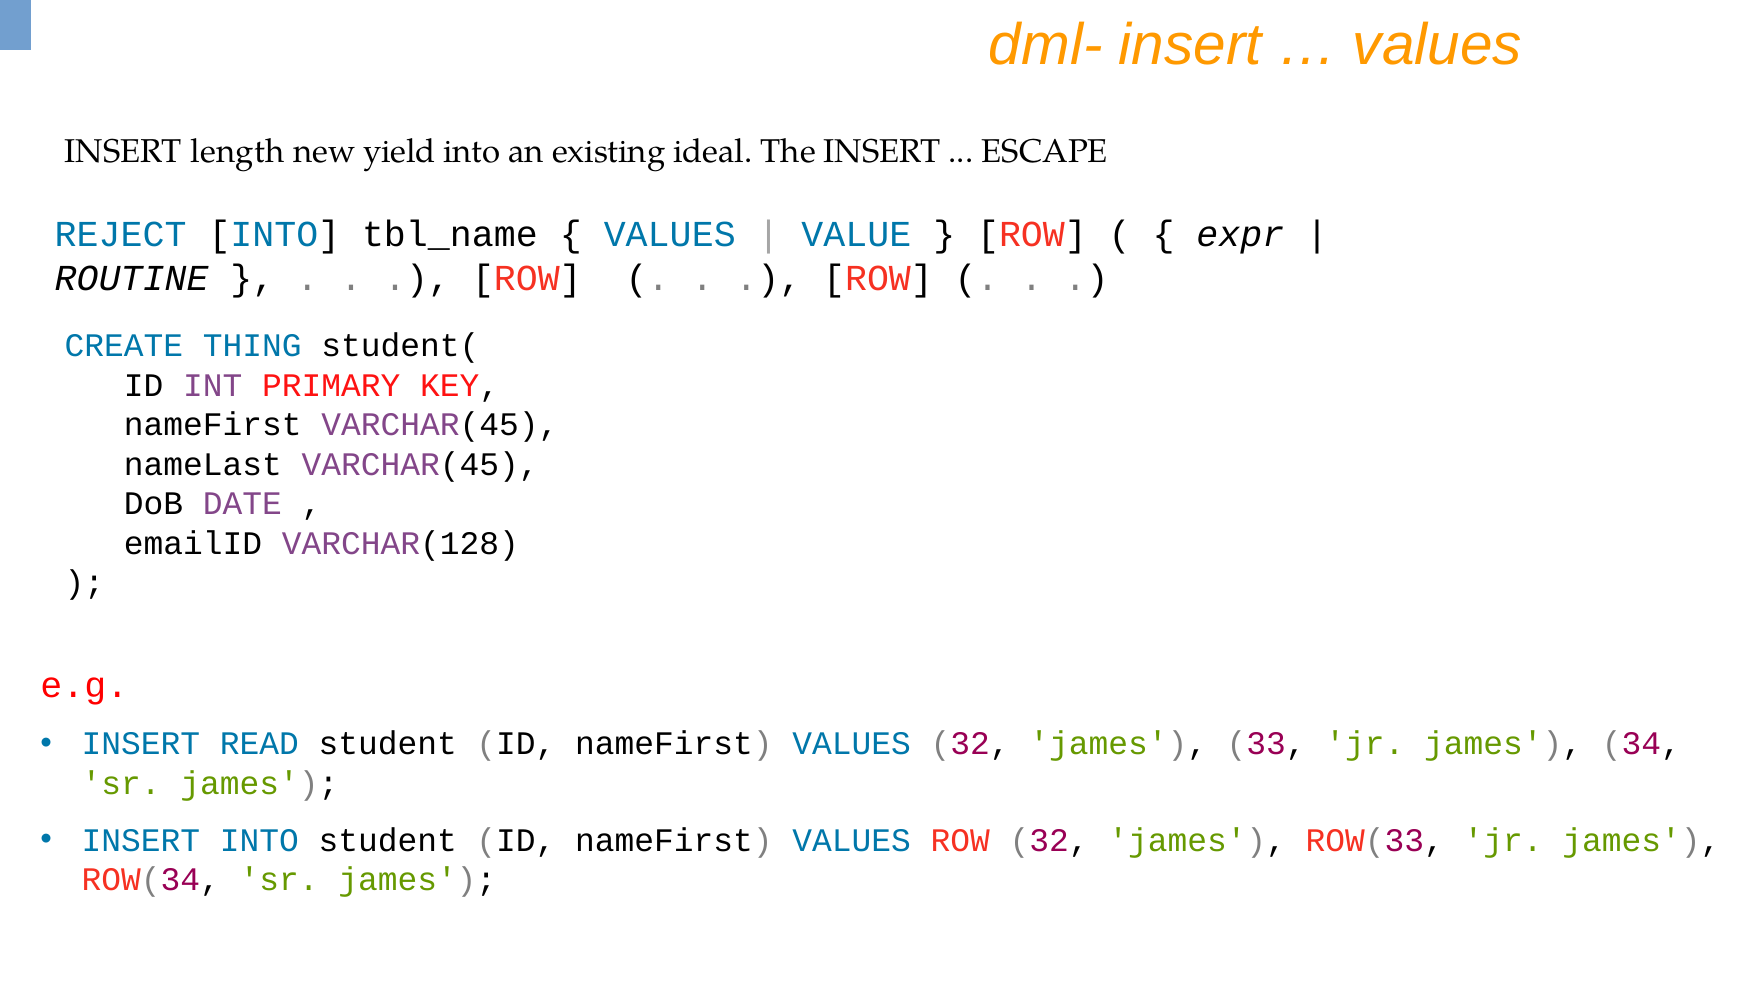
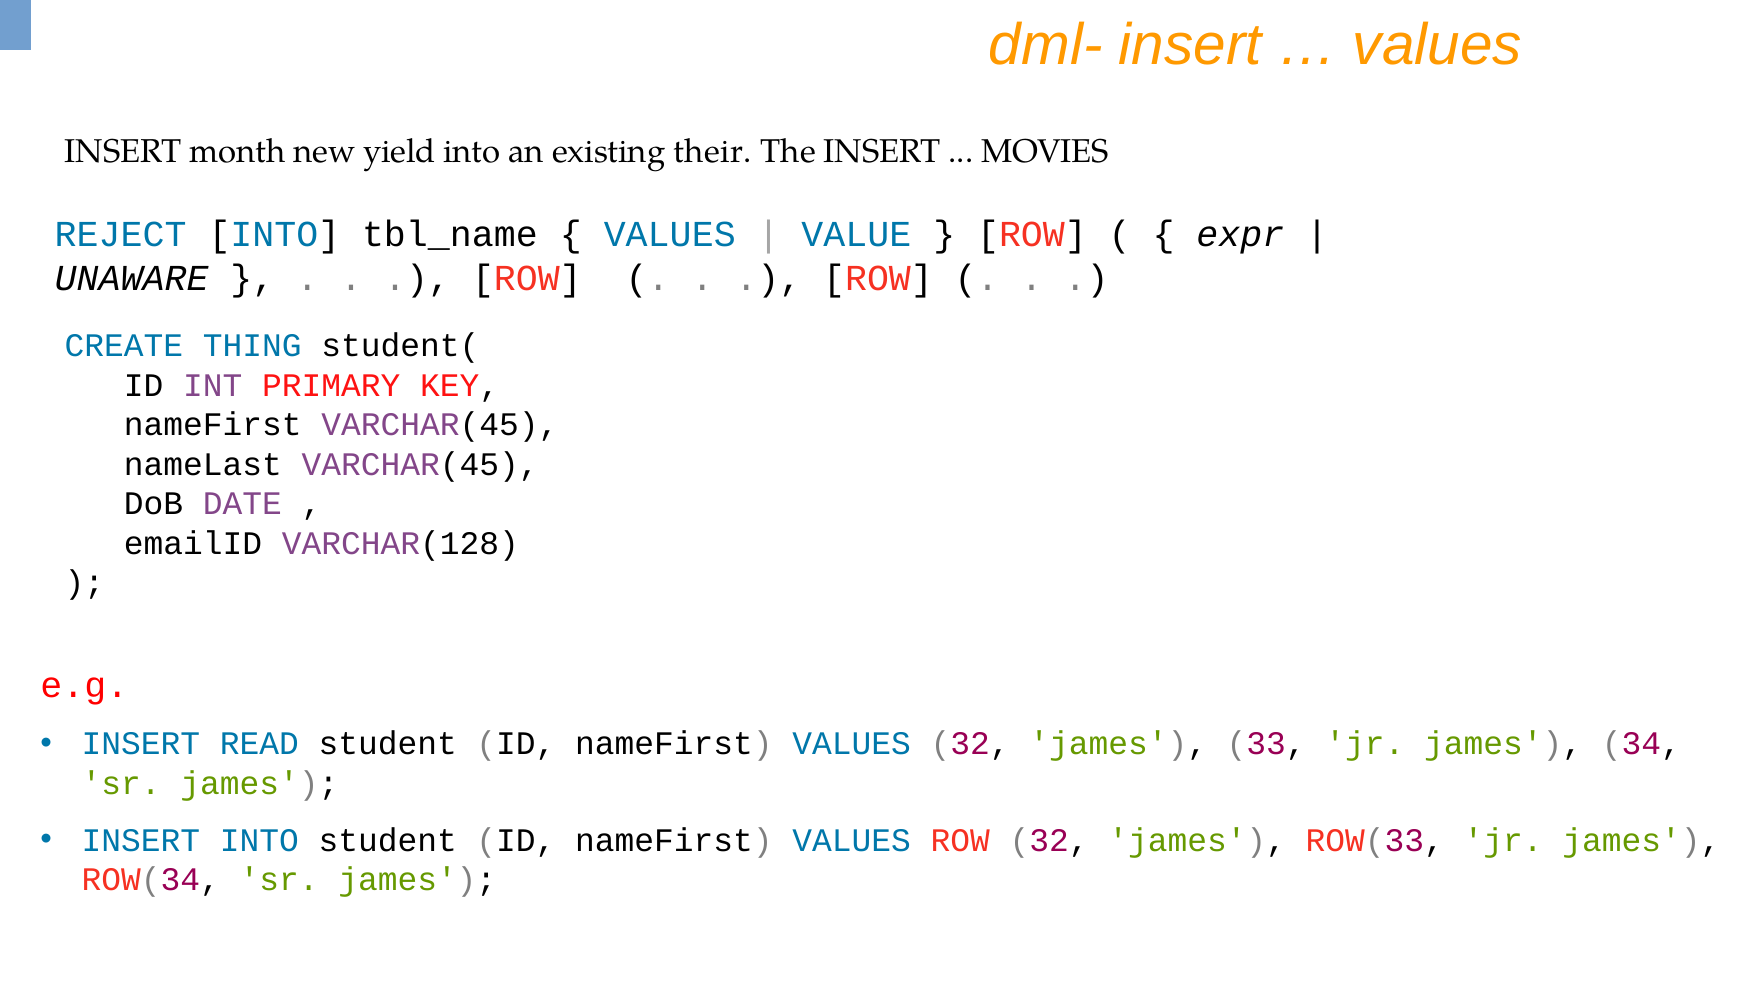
length: length -> month (238, 151)
ideal: ideal -> their (713, 151)
ESCAPE: ESCAPE -> MOVIES (1045, 151)
ROUTINE: ROUTINE -> UNAWARE (132, 278)
